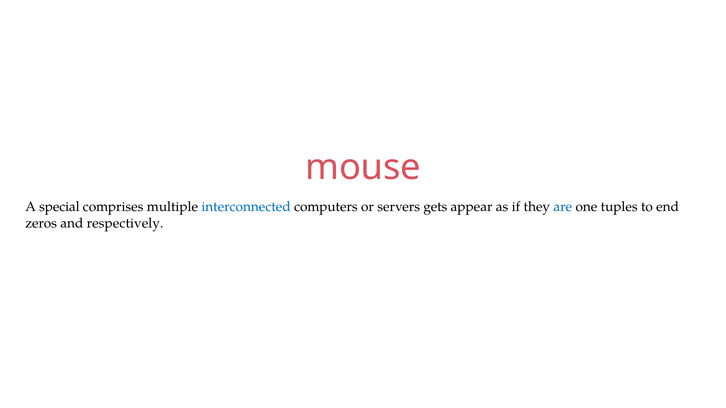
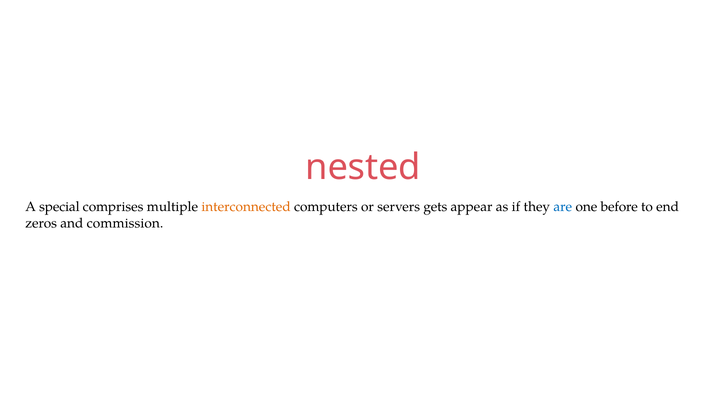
mouse: mouse -> nested (363, 168)
interconnected colour: blue -> orange (246, 207)
tuples: tuples -> before (619, 207)
respectively: respectively -> commission (125, 223)
